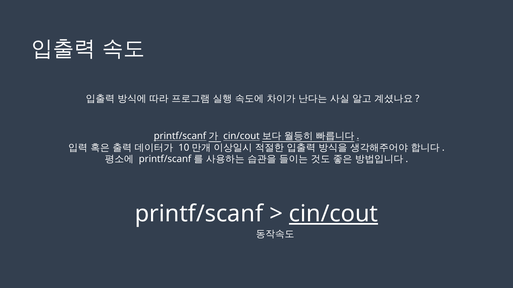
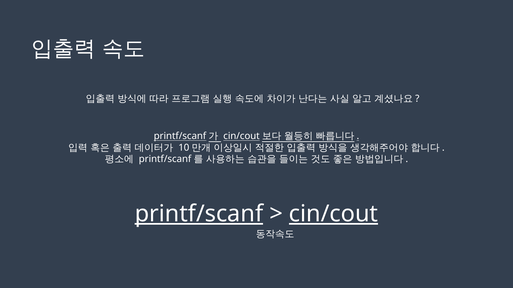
printf/scanf underline: none -> present (199, 214)
